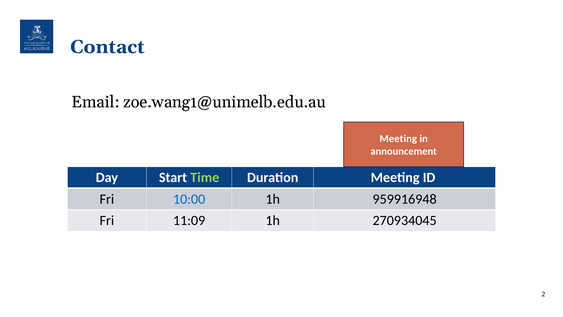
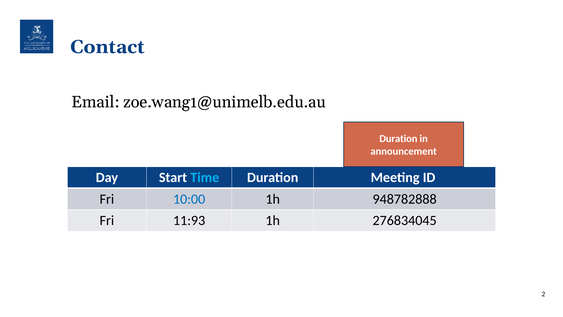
Meeting: Meeting -> Duration (398, 139)
Time colour: light green -> light blue (205, 177)
959916948: 959916948 -> 948782888 (405, 199)
11:09: 11:09 -> 11:93 (189, 220)
270934045: 270934045 -> 276834045 (405, 220)
